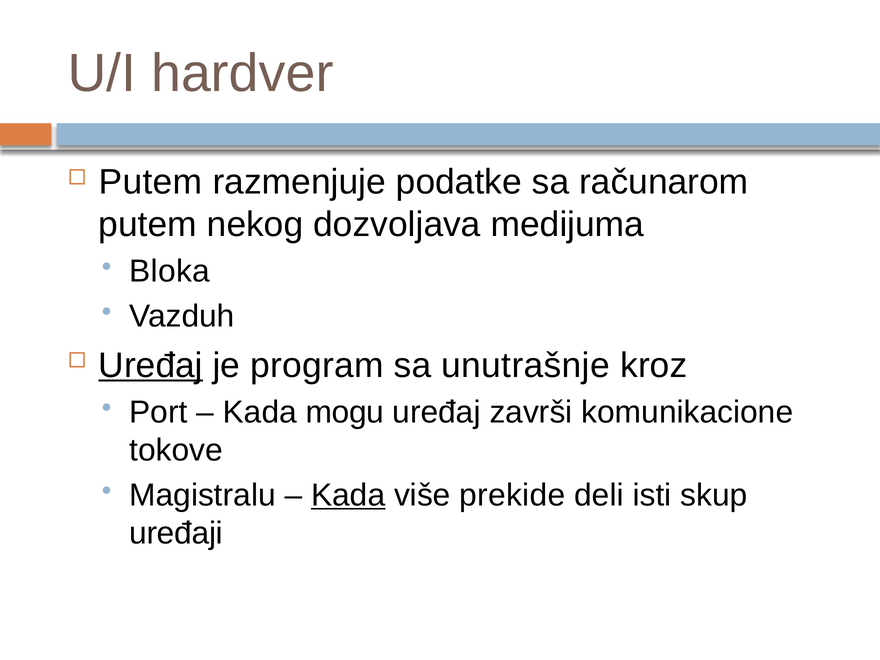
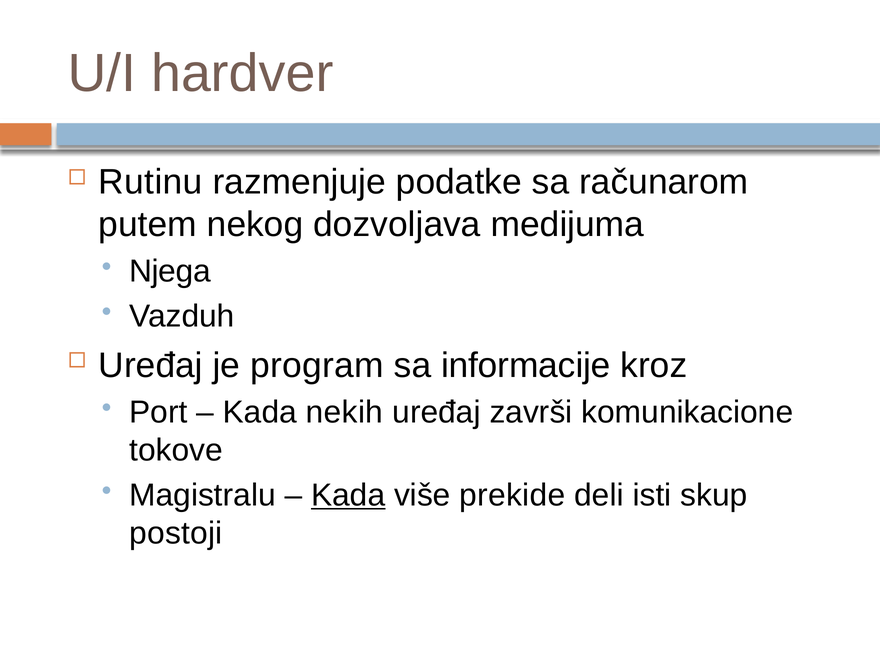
Putem: Putem -> Rutinu (150, 182)
Bloka: Bloka -> Njega (170, 271)
Uređaj underline: present -> none (151, 365)
unutrašnje: unutrašnje -> informacije (526, 365)
mogu: mogu -> nekih (345, 412)
uređaji: uređaji -> postoji (176, 533)
